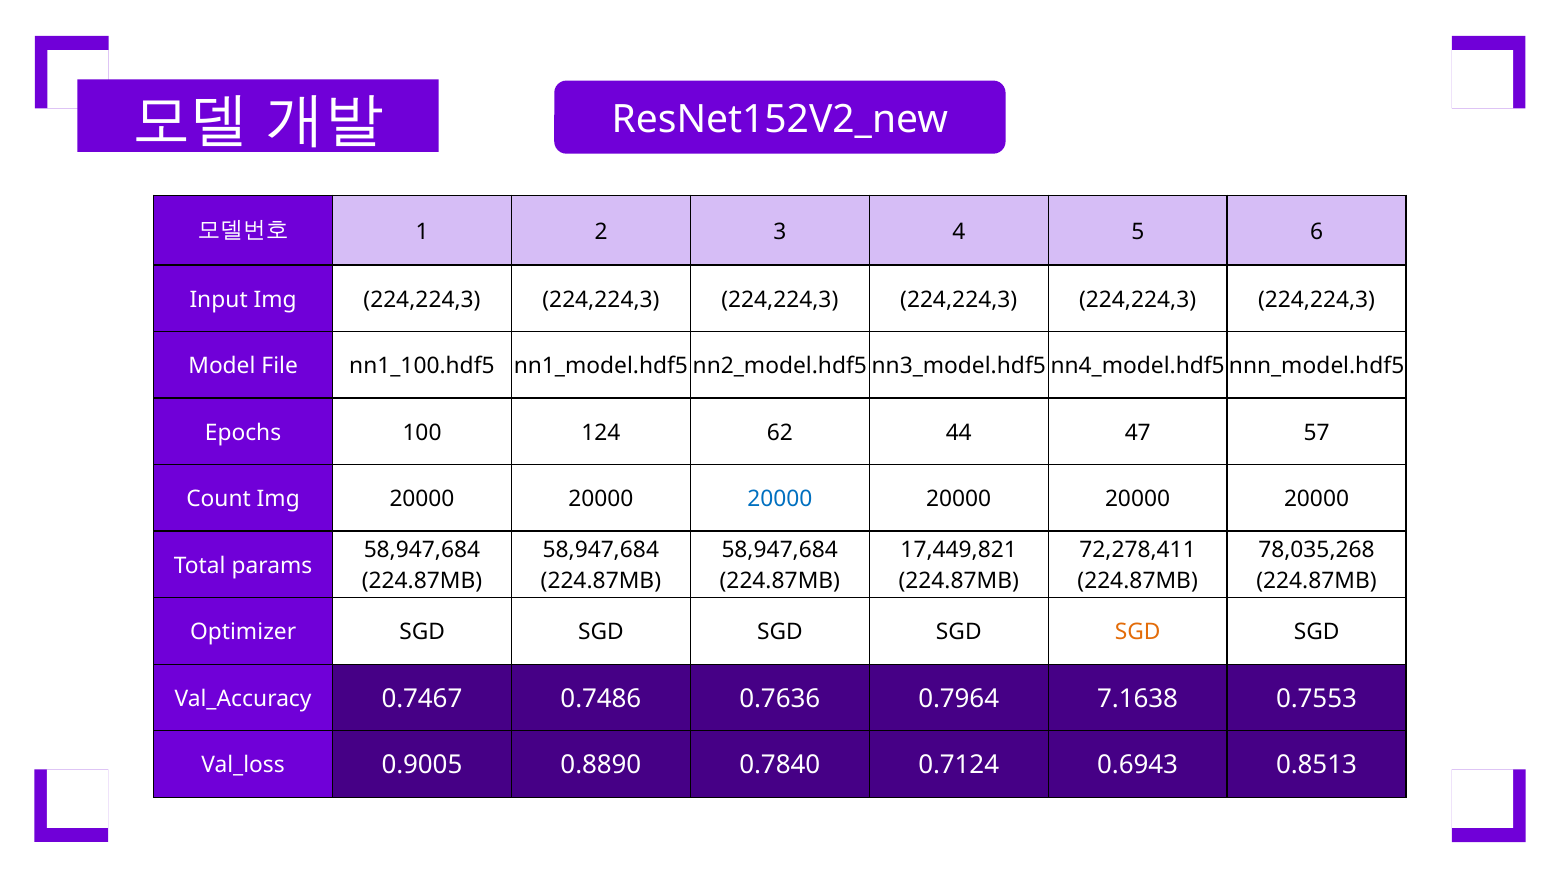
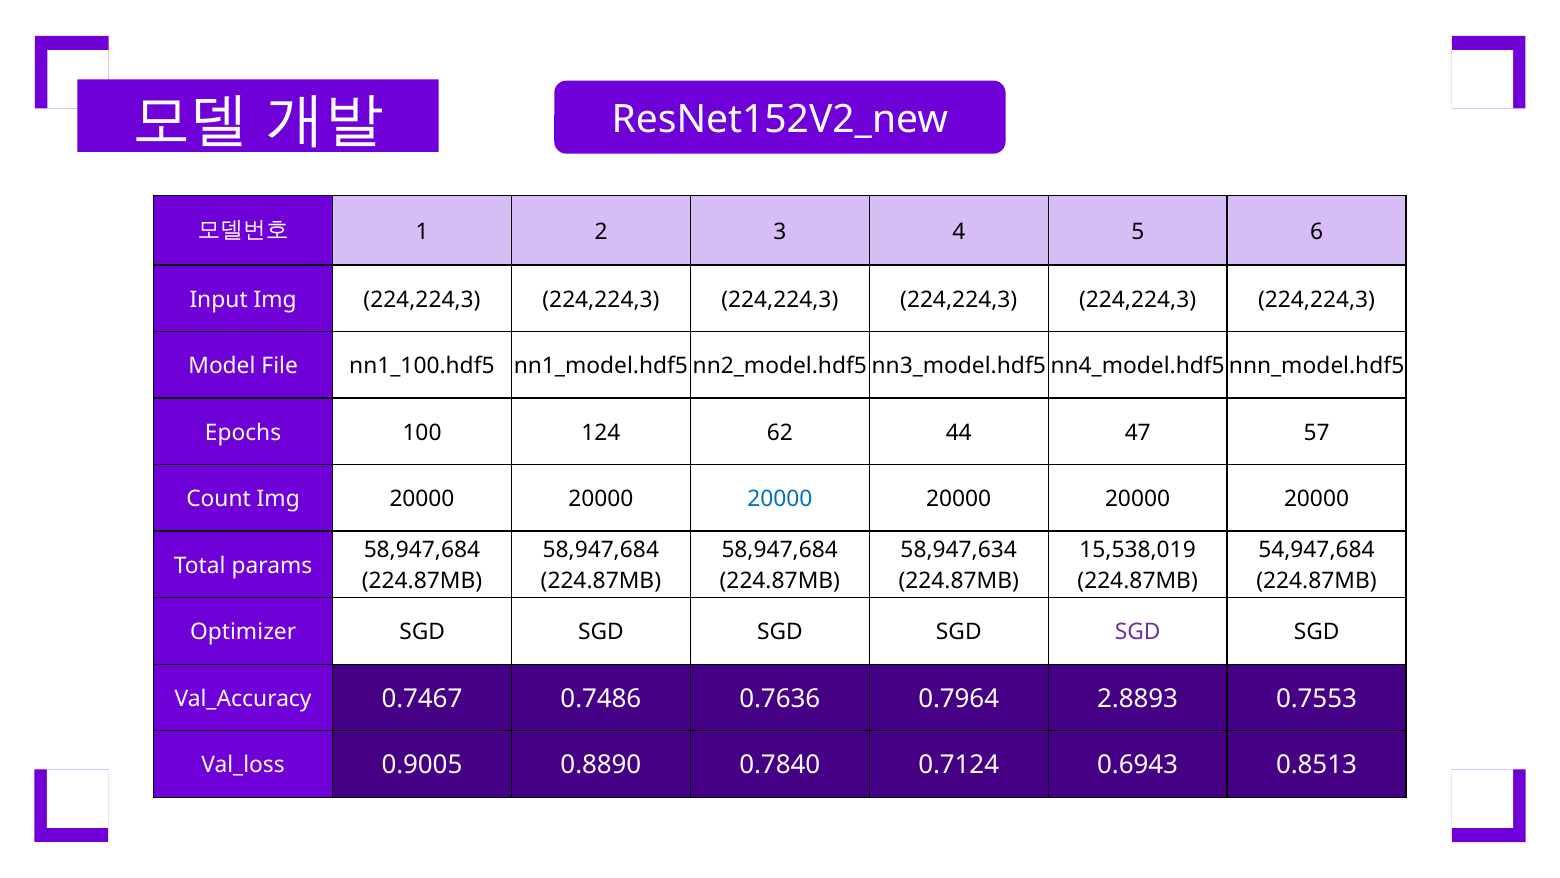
17,449,821: 17,449,821 -> 58,947,634 (959, 550)
72,278,411: 72,278,411 -> 15,538,019 (1138, 550)
78,035,268: 78,035,268 -> 54,947,684 (1316, 550)
SGD colour: orange -> purple (1138, 632)
7.1638: 7.1638 -> 2.8893 (1138, 698)
